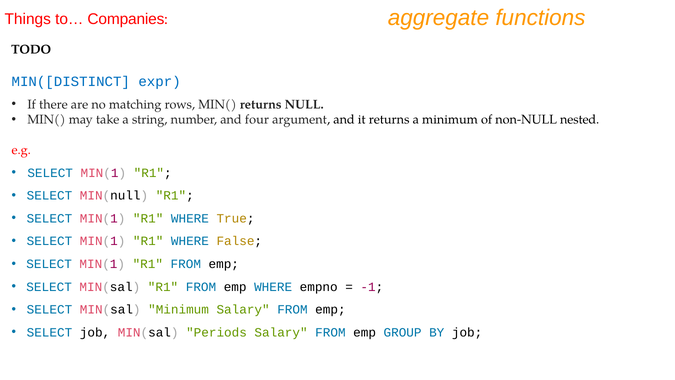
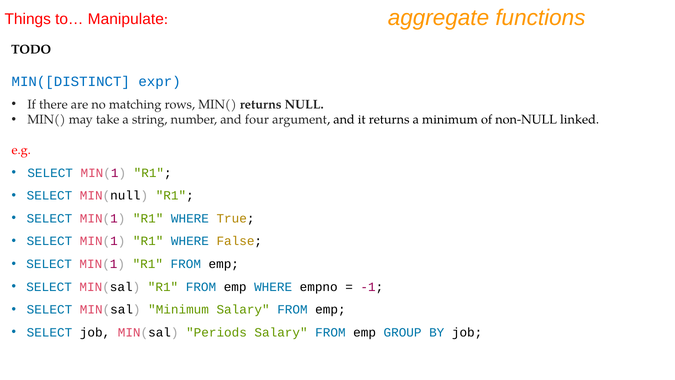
Companies: Companies -> Manipulate (126, 19)
nested: nested -> linked (580, 120)
